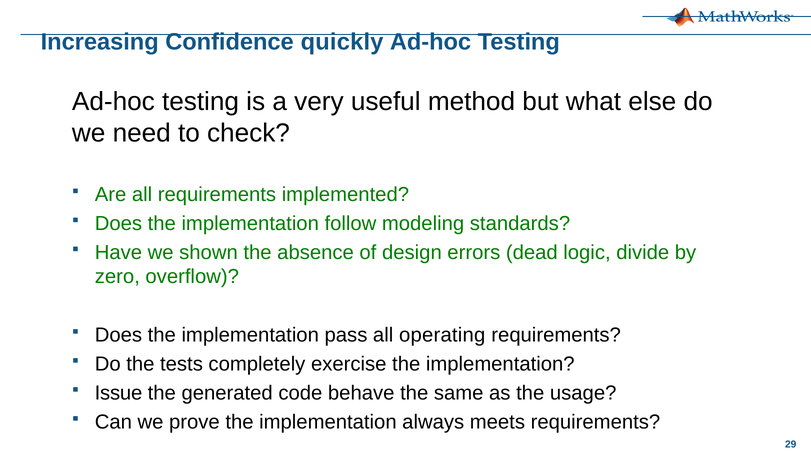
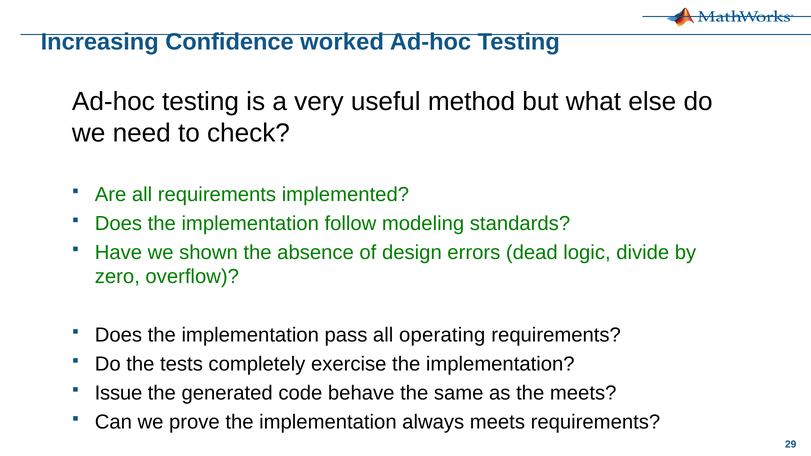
quickly: quickly -> worked (342, 42)
the usage: usage -> meets (583, 393)
